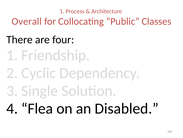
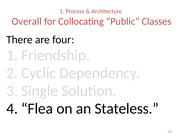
Disabled: Disabled -> Stateless (127, 108)
